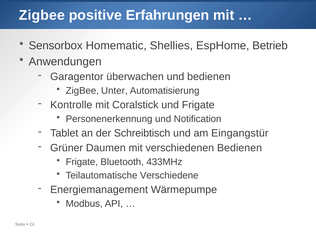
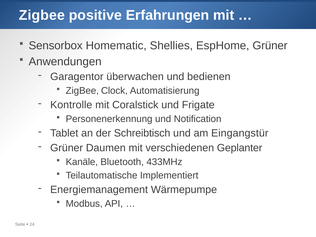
EspHome Betrieb: Betrieb -> Grüner (270, 46)
Unter: Unter -> Clock (114, 91)
verschiedenen Bedienen: Bedienen -> Geplanter (240, 148)
Frigate: Frigate -> Kanäle (82, 162)
Verschiedene: Verschiedene -> Implementiert (169, 175)
